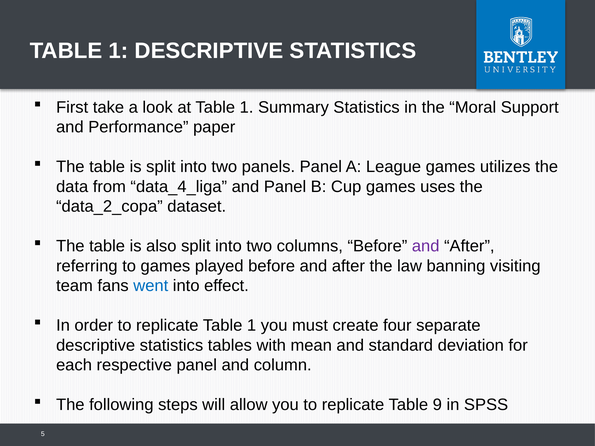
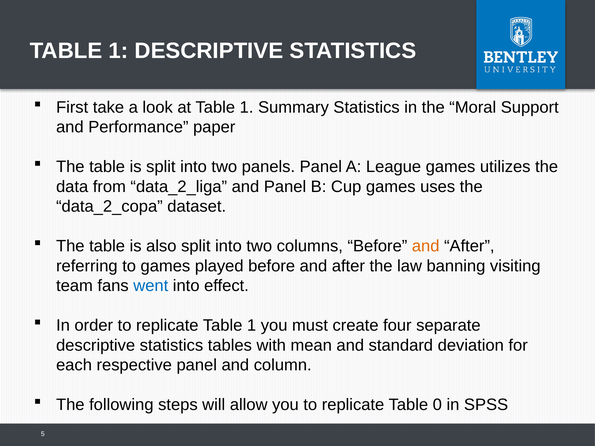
data_4_liga: data_4_liga -> data_2_liga (179, 187)
and colour: purple -> orange (426, 246)
9: 9 -> 0 (437, 405)
